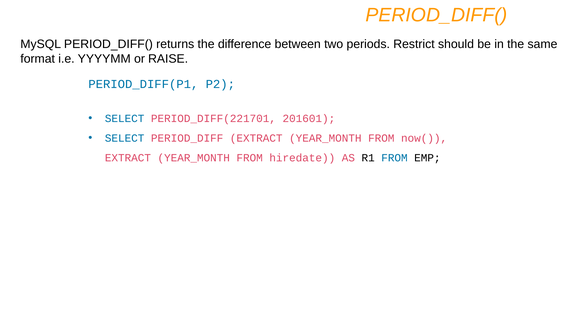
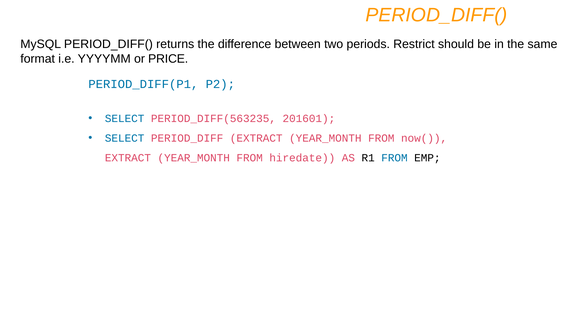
RAISE: RAISE -> PRICE (168, 59)
PERIOD_DIFF(221701: PERIOD_DIFF(221701 -> PERIOD_DIFF(563235 (213, 118)
